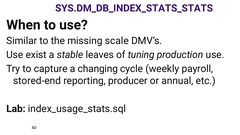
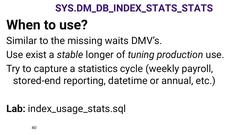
scale: scale -> waits (117, 41)
leaves: leaves -> longer (100, 55)
changing: changing -> statistics (98, 69)
producer: producer -> datetime (128, 81)
